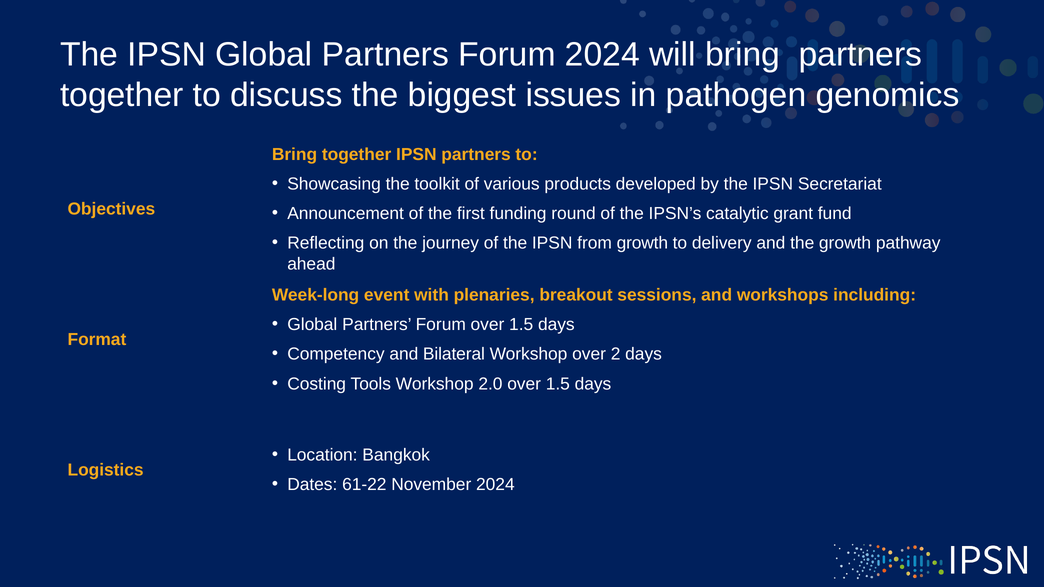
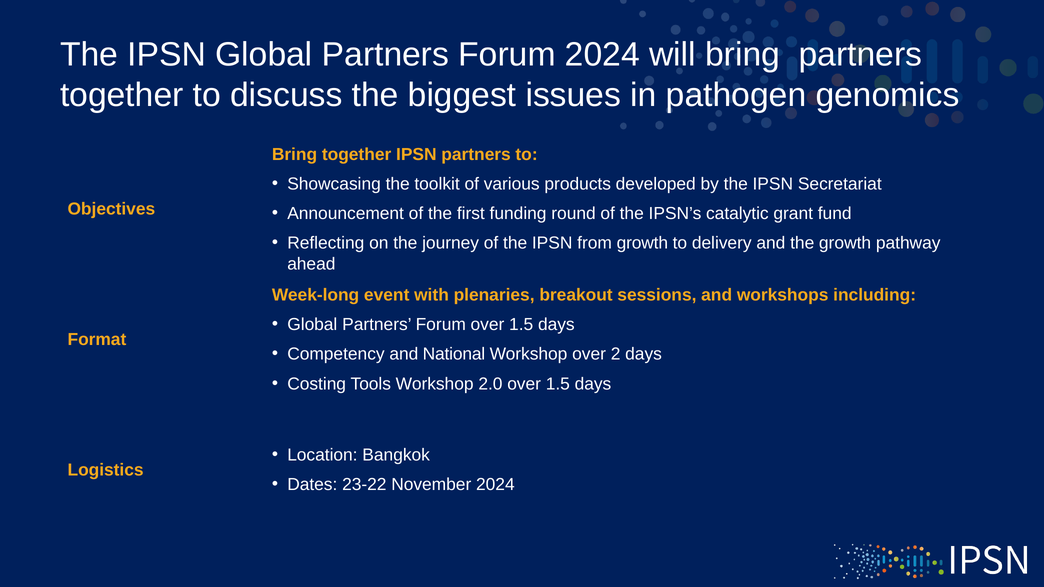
Bilateral: Bilateral -> National (454, 354)
61-22: 61-22 -> 23-22 (364, 485)
